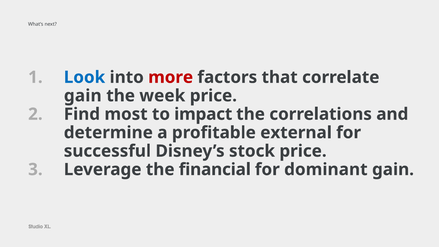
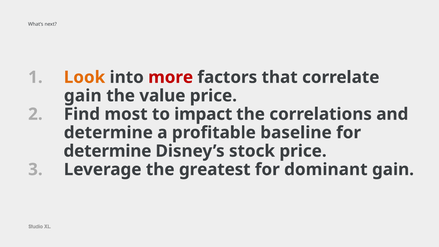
Look colour: blue -> orange (84, 77)
week: week -> value (162, 96)
external: external -> baseline (296, 133)
successful: successful -> determine (107, 151)
financial: financial -> greatest (215, 169)
